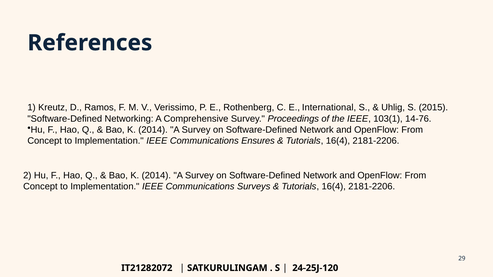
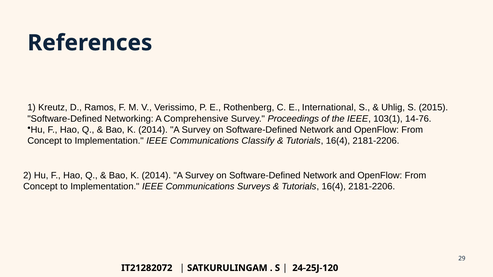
Ensures: Ensures -> Classify (258, 141)
